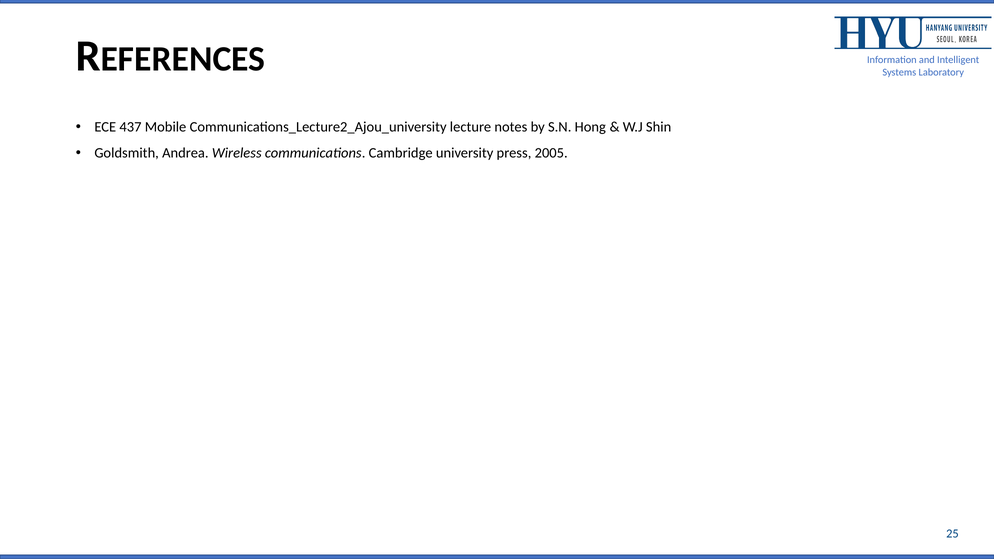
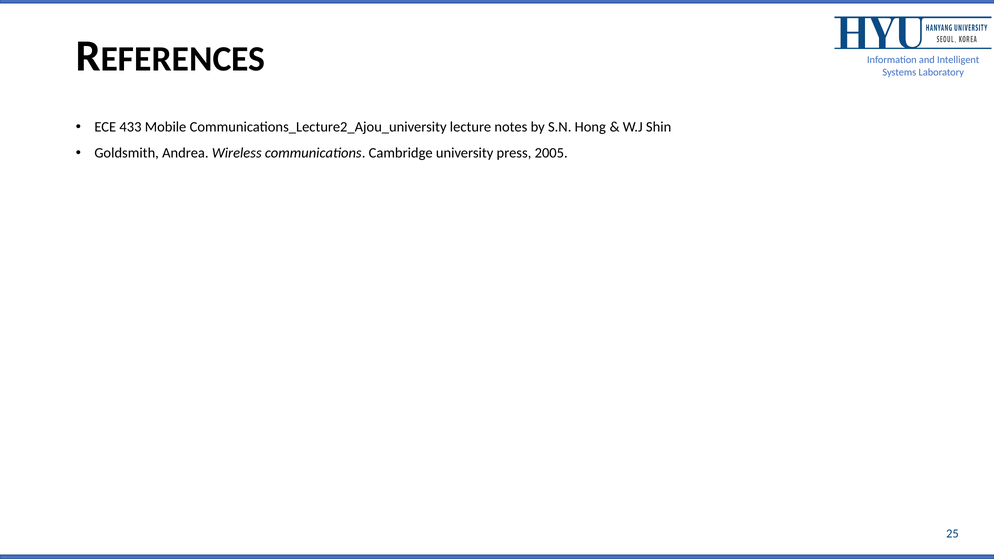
437: 437 -> 433 (130, 127)
